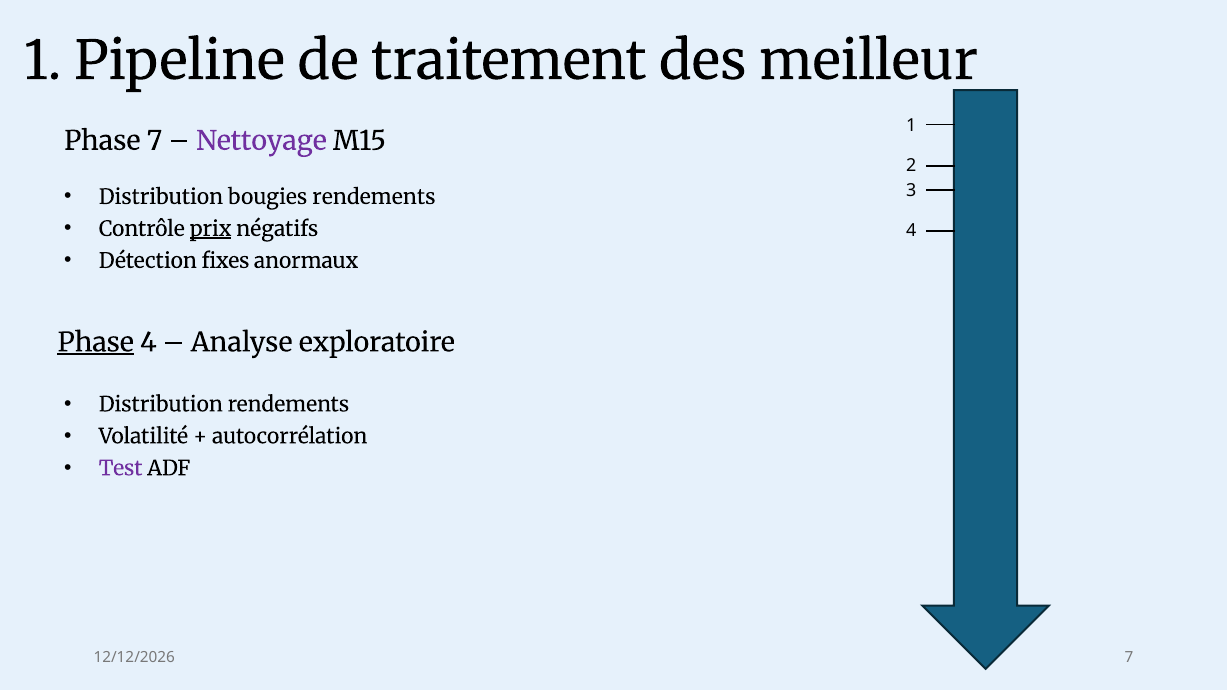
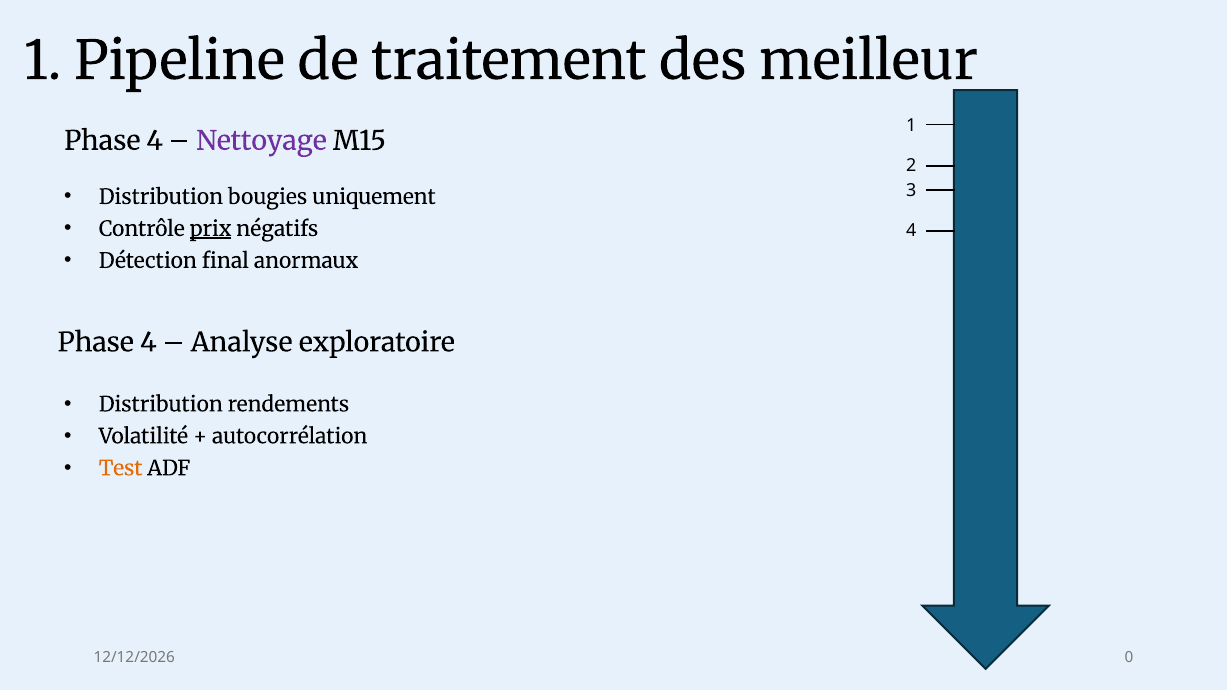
7: 7 -> 4 (155, 141)
bougies rendements: rendements -> uniquement (374, 197)
fixes: fixes -> final (225, 261)
Phase underline: present -> none (96, 343)
Test colour: purple -> orange (121, 468)
7: 7 -> 0 (1129, 658)
